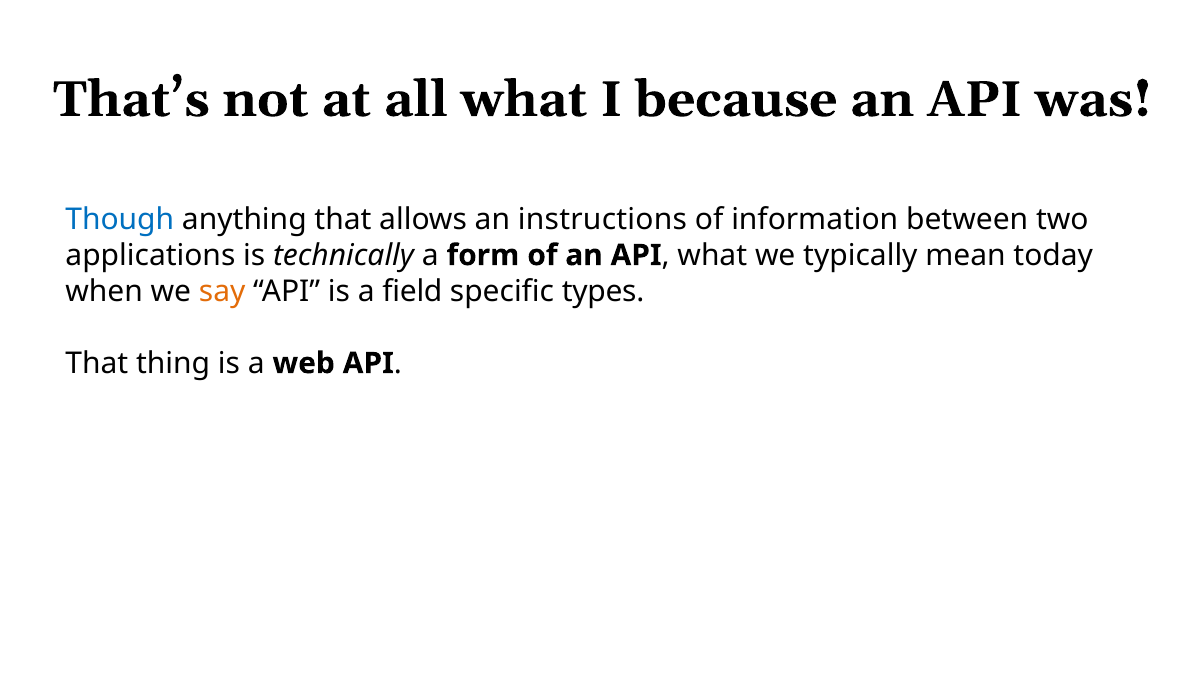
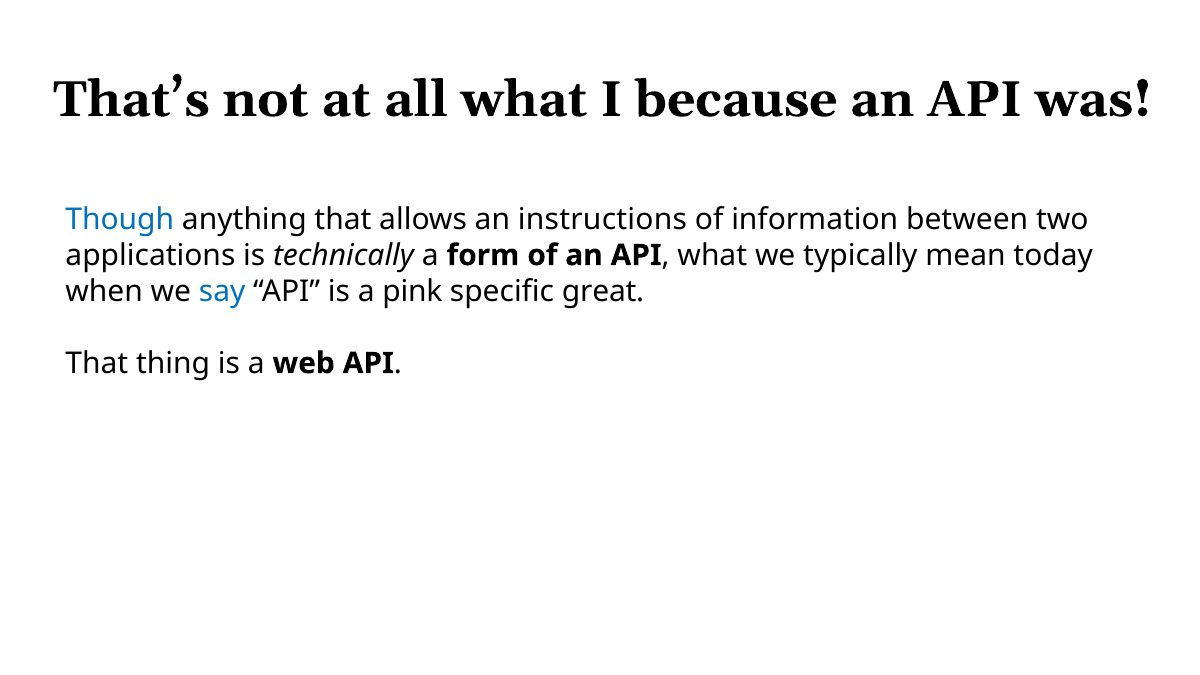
say colour: orange -> blue (222, 291)
field: field -> pink (412, 291)
types: types -> great (603, 291)
